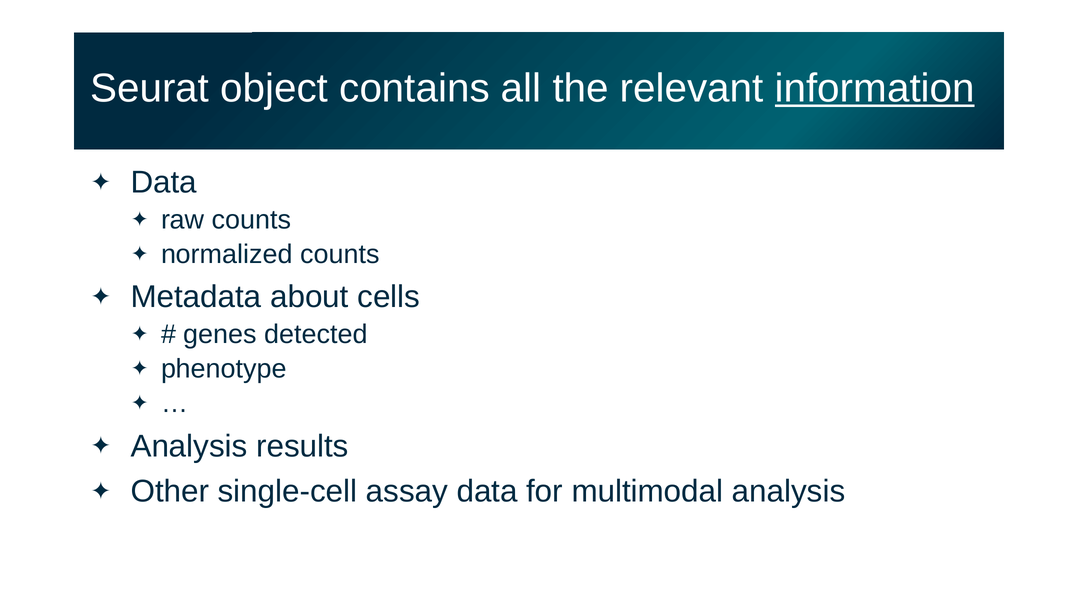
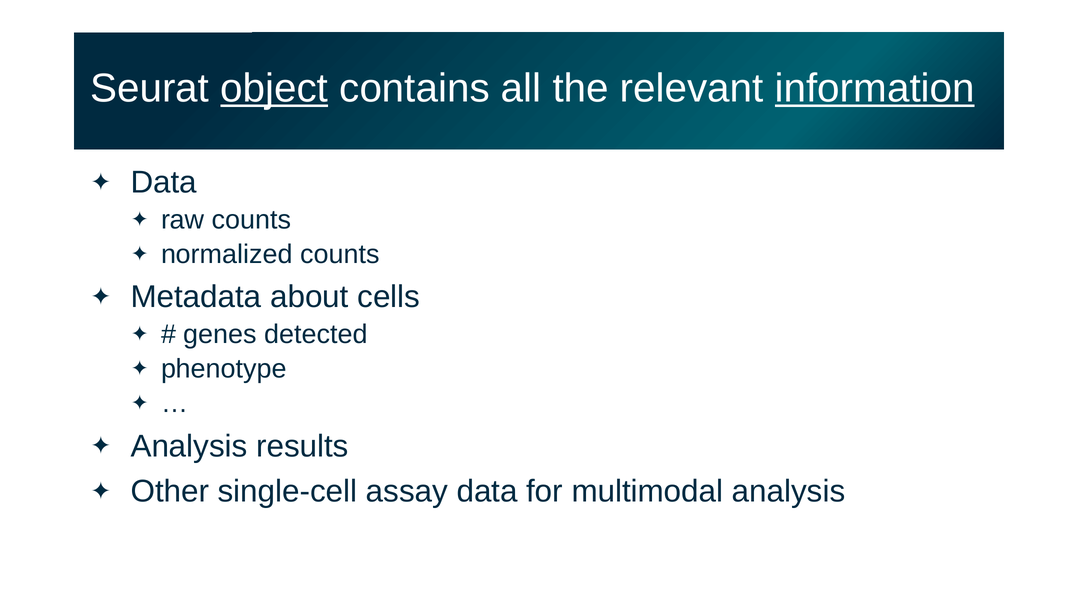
object underline: none -> present (274, 89)
